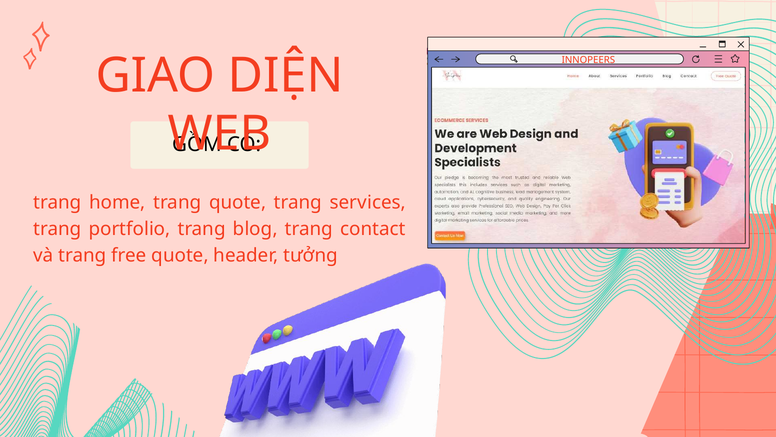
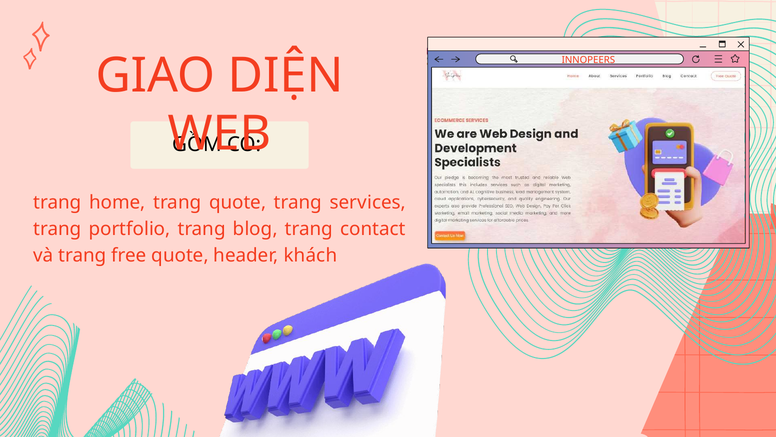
tưởng: tưởng -> khách (311, 255)
